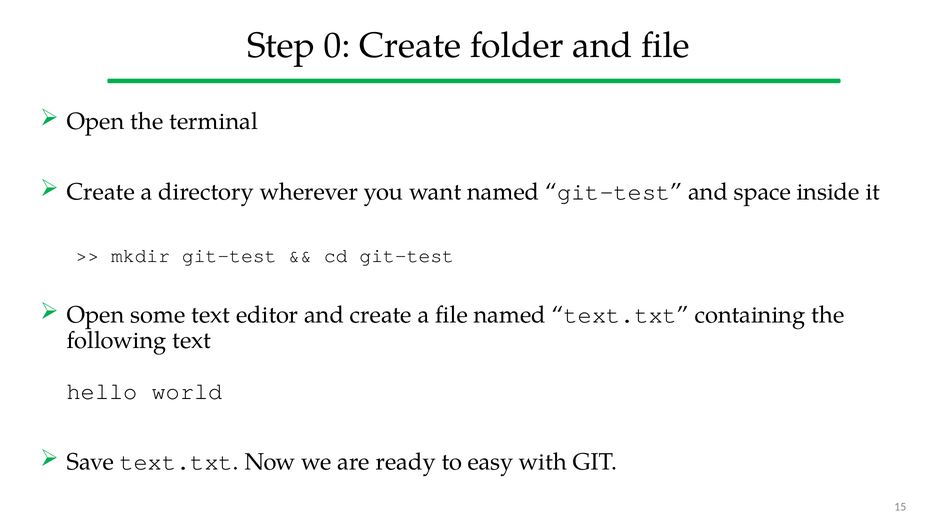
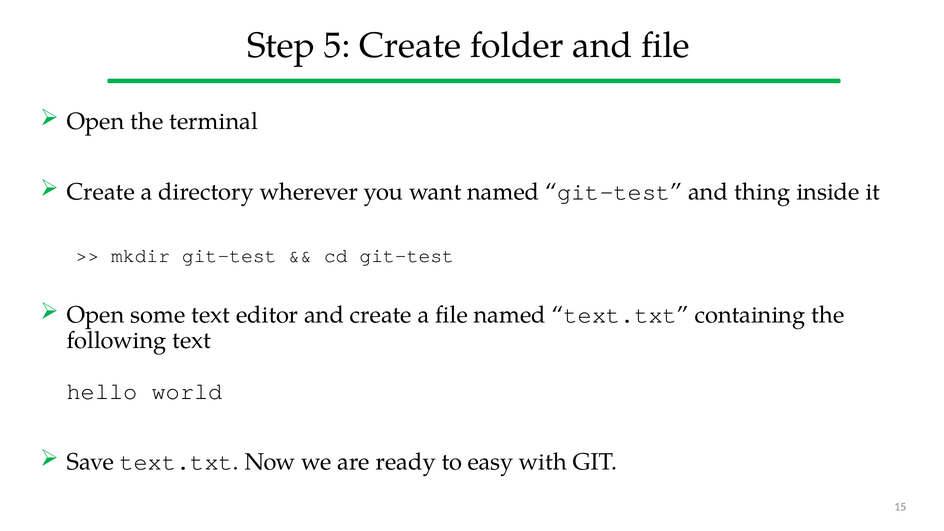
0: 0 -> 5 (337, 46)
space: space -> thing (762, 192)
